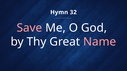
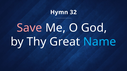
Name colour: pink -> light blue (100, 42)
